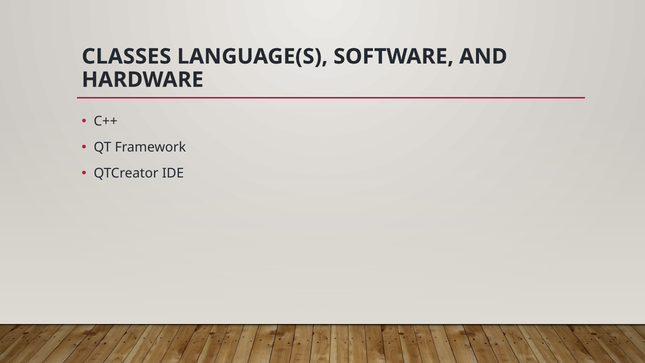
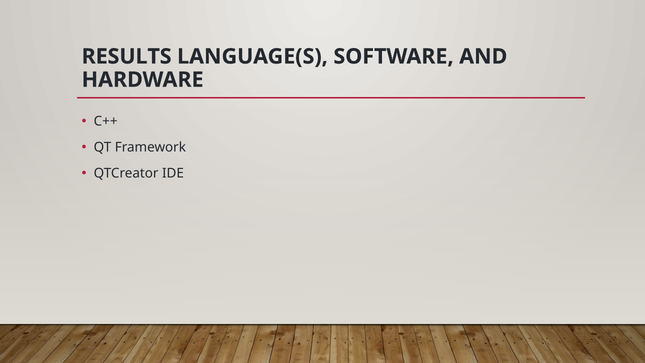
CLASSES: CLASSES -> RESULTS (127, 56)
